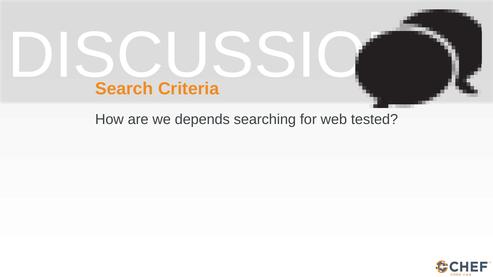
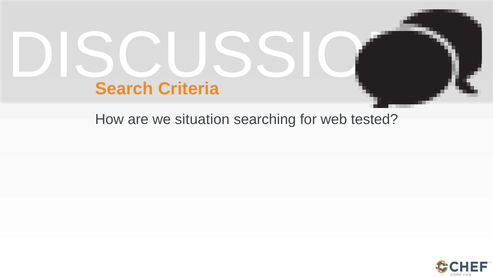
depends: depends -> situation (202, 120)
